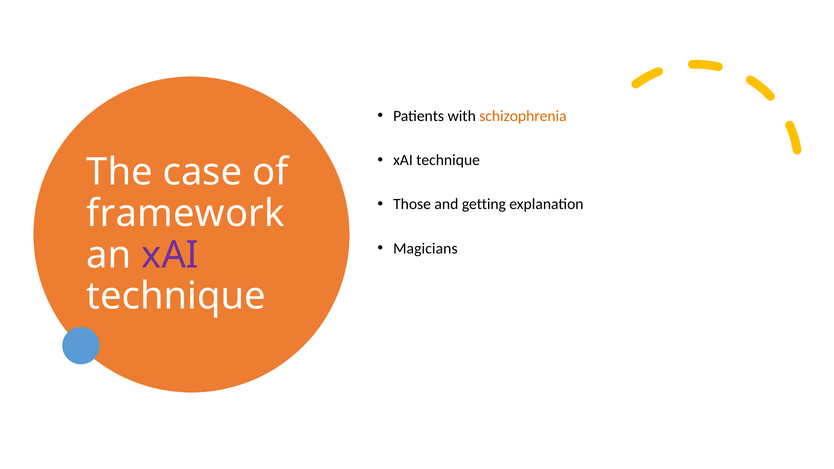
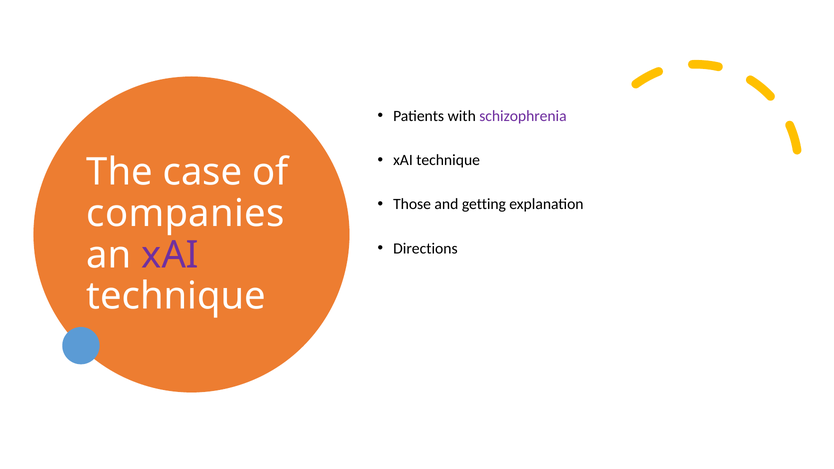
schizophrenia colour: orange -> purple (523, 116)
framework: framework -> companies (186, 214)
Magicians: Magicians -> Directions (425, 248)
